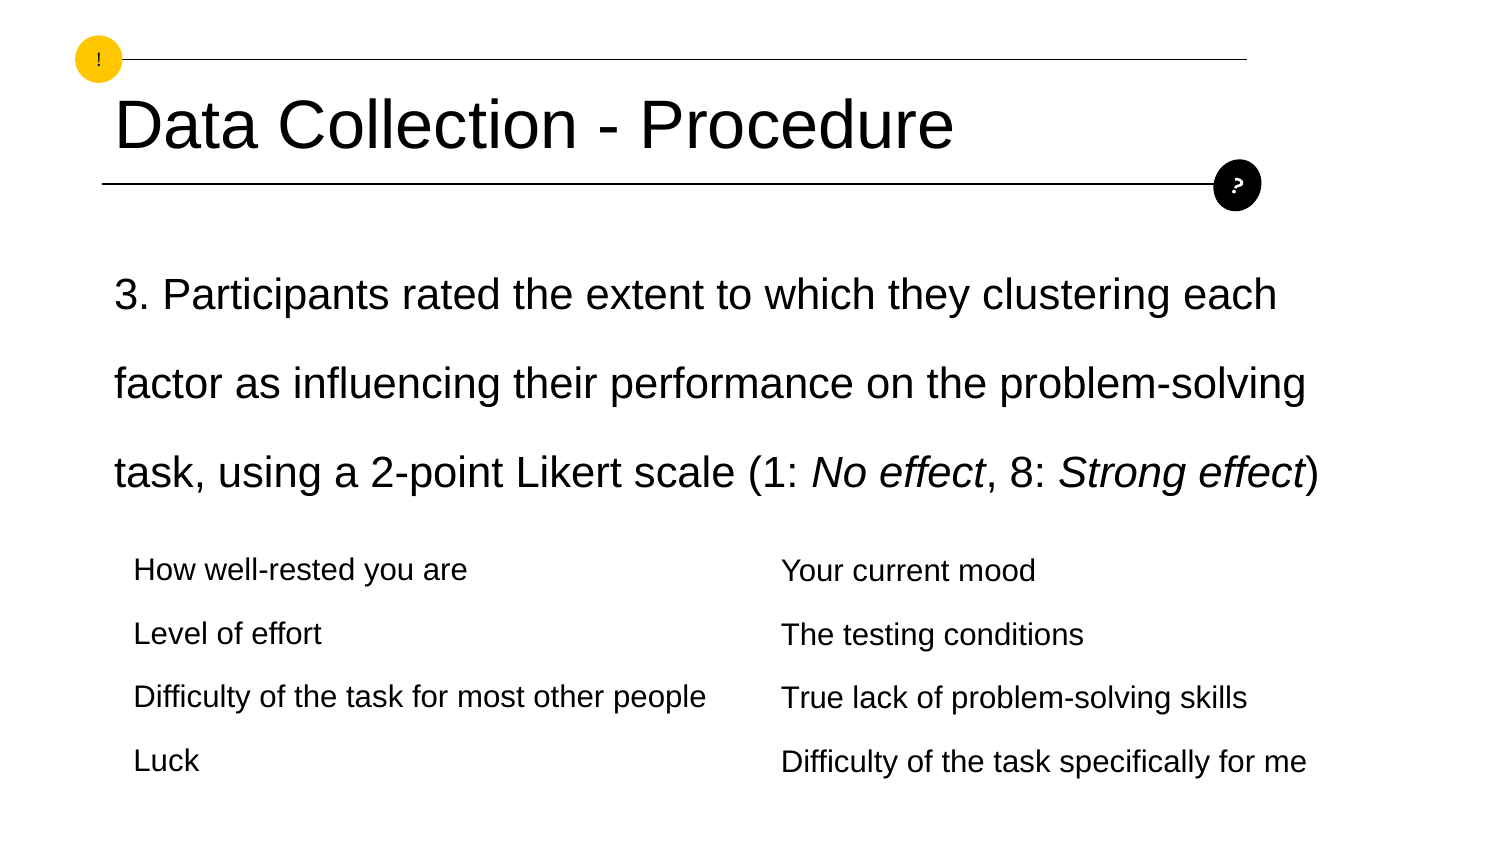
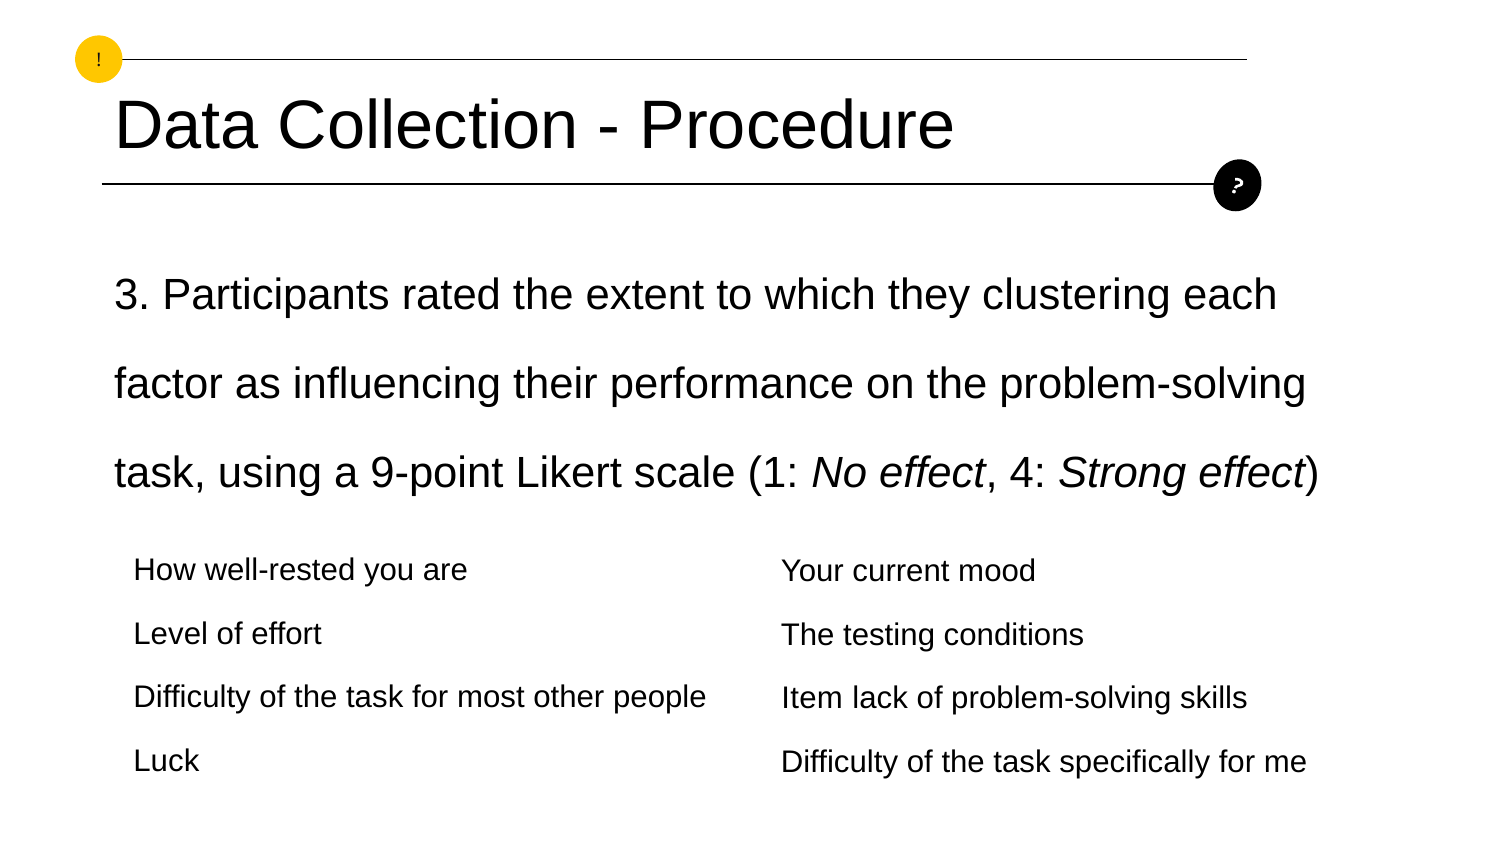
2-point: 2-point -> 9-point (437, 473)
8: 8 -> 4 (1028, 473)
True: True -> Item (812, 698)
